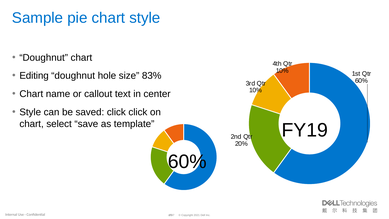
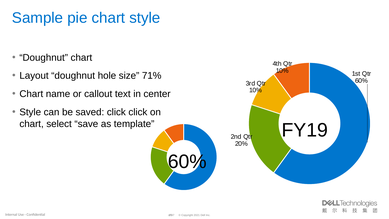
Editing: Editing -> Layout (34, 76)
83%: 83% -> 71% (152, 76)
